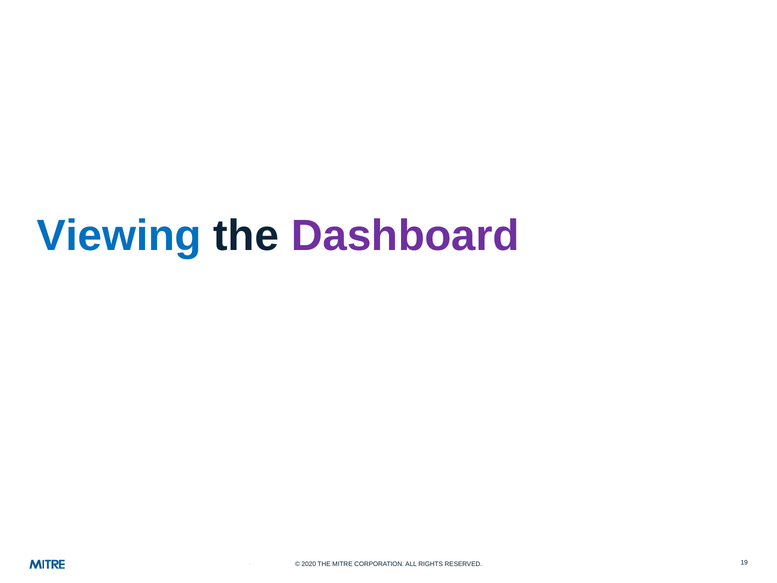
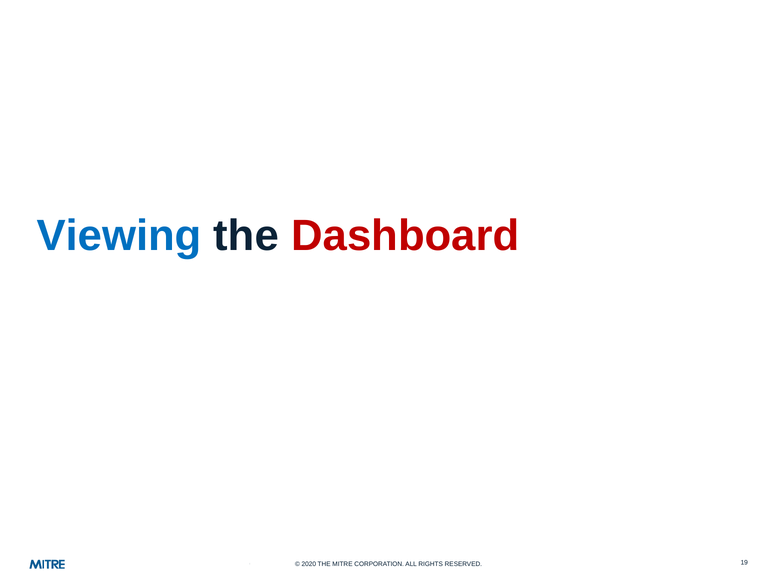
Dashboard colour: purple -> red (405, 236)
